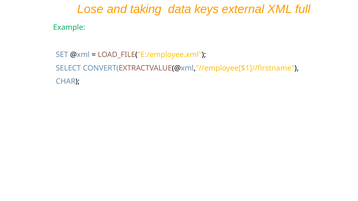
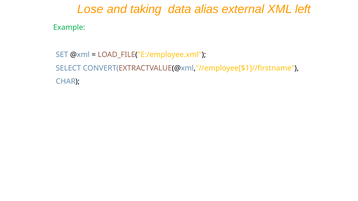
keys: keys -> alias (207, 9)
full: full -> left (303, 9)
